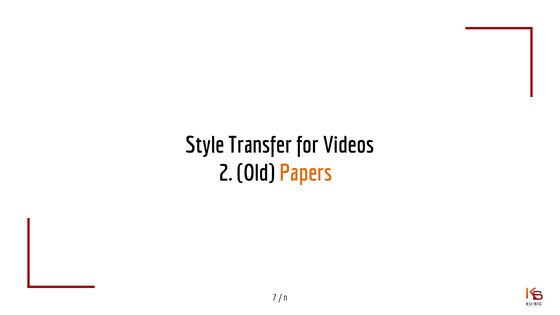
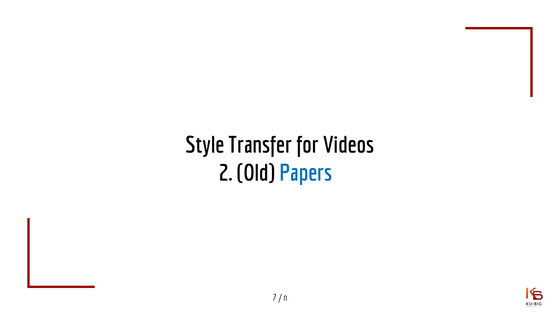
Papers colour: orange -> blue (306, 173)
